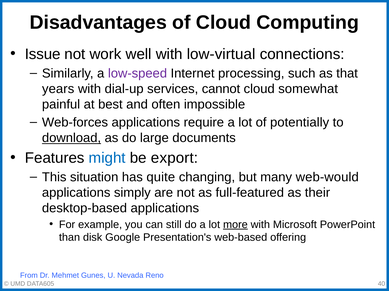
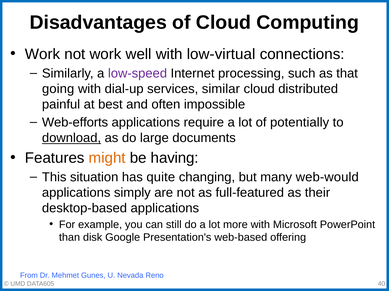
Issue: Issue -> Work (43, 54)
years: years -> going (58, 89)
cannot: cannot -> similar (221, 89)
somewhat: somewhat -> distributed (308, 89)
Web-forces: Web-forces -> Web-efforts (75, 123)
might colour: blue -> orange (107, 158)
export: export -> having (175, 158)
more underline: present -> none (235, 225)
